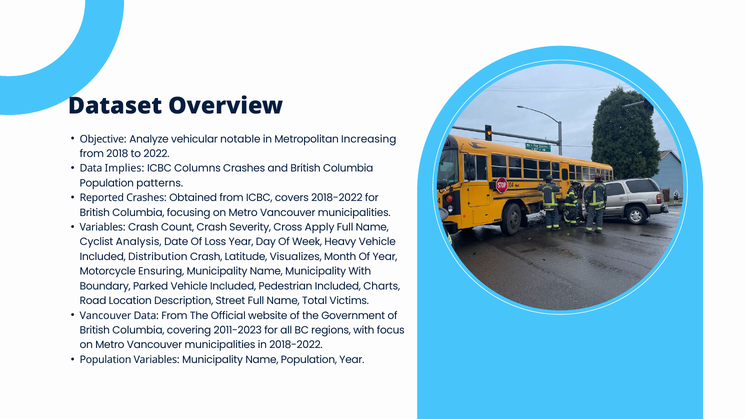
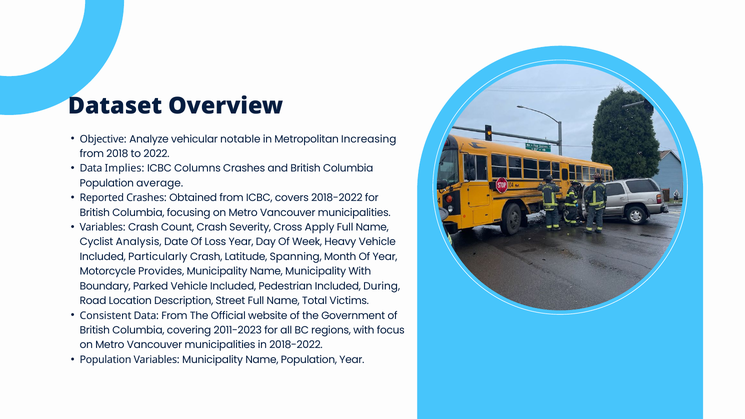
patterns: patterns -> average (160, 183)
Distribution: Distribution -> Particularly (158, 257)
Visualizes: Visualizes -> Spanning (296, 257)
Ensuring: Ensuring -> Provides (161, 271)
Charts: Charts -> During (382, 286)
Vancouver: Vancouver -> Consistent (106, 316)
